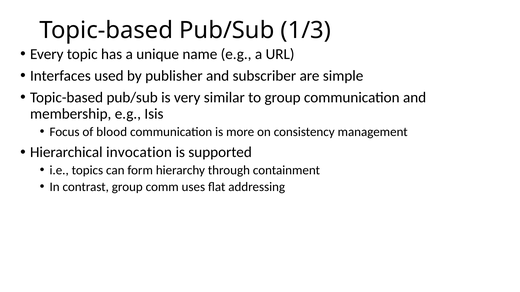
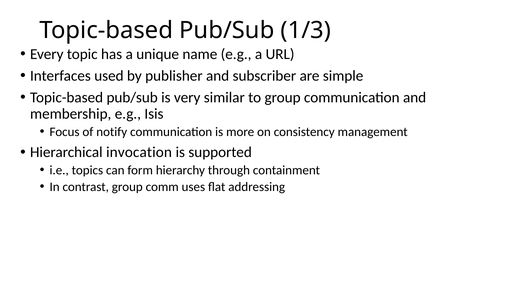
blood: blood -> notify (112, 132)
